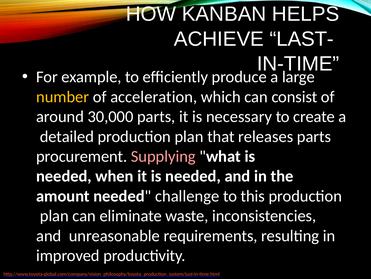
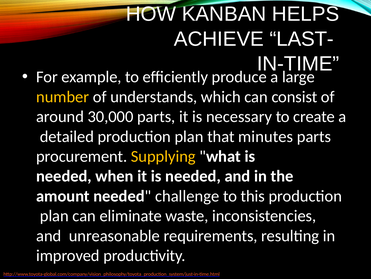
acceleration: acceleration -> understands (154, 97)
releases: releases -> minutes (266, 136)
Supplying colour: pink -> yellow (163, 156)
